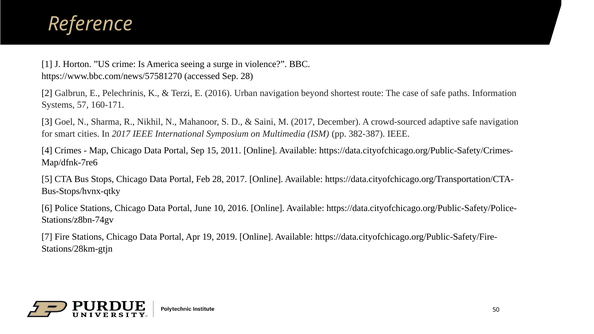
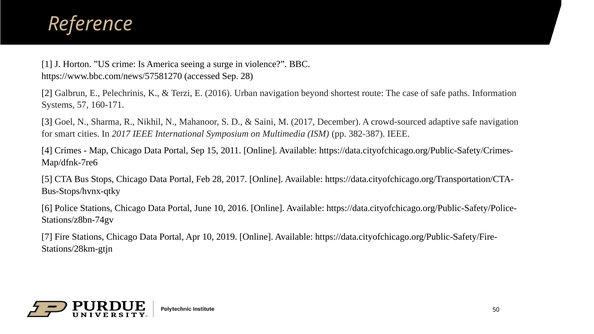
Apr 19: 19 -> 10 (208, 237)
